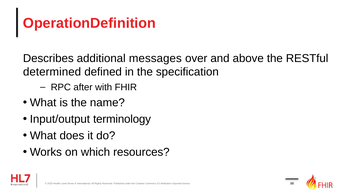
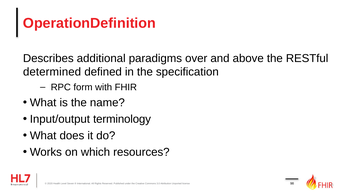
messages: messages -> paradigms (155, 58)
after: after -> form (83, 87)
